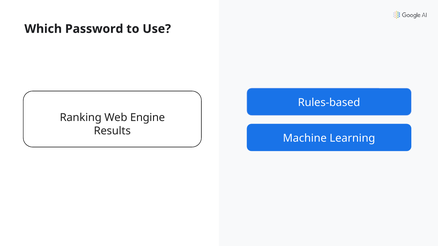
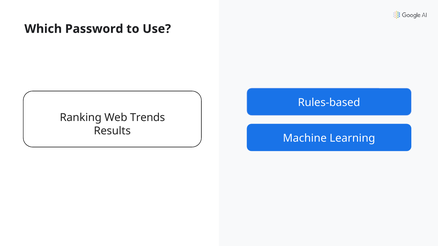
Engine: Engine -> Trends (148, 118)
